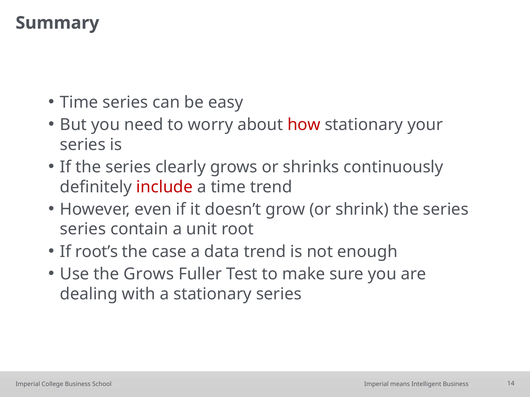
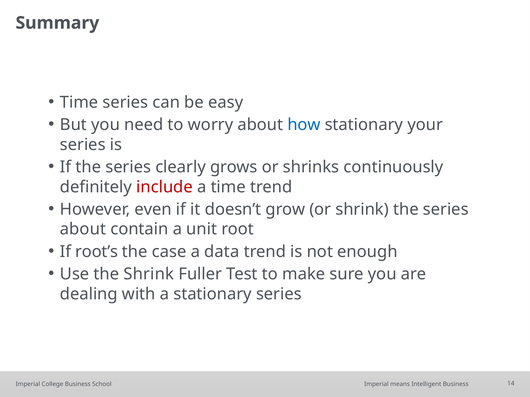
how colour: red -> blue (304, 125)
series: series -> about (83, 229)
the Grows: Grows -> Shrink (149, 274)
